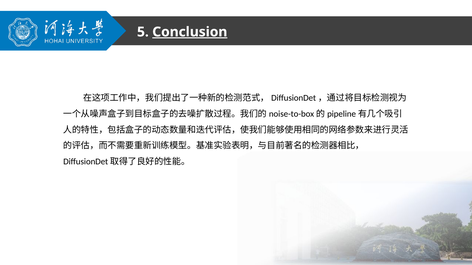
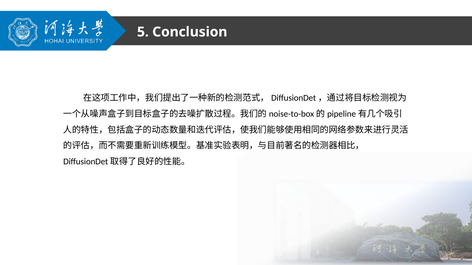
Conclusion underline: present -> none (190, 32)
